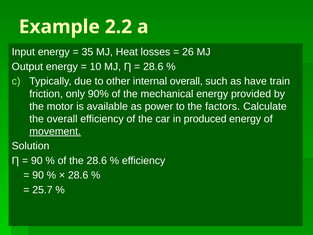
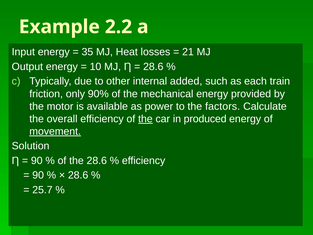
26: 26 -> 21 (188, 52)
internal overall: overall -> added (186, 81)
have: have -> each (256, 81)
the underline: none -> present (145, 119)
